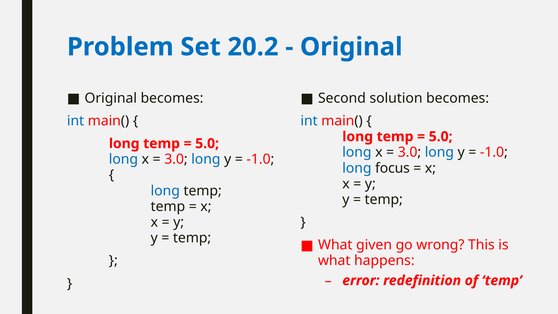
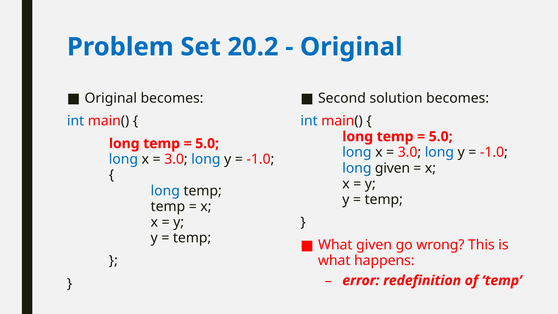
long focus: focus -> given (392, 168)
